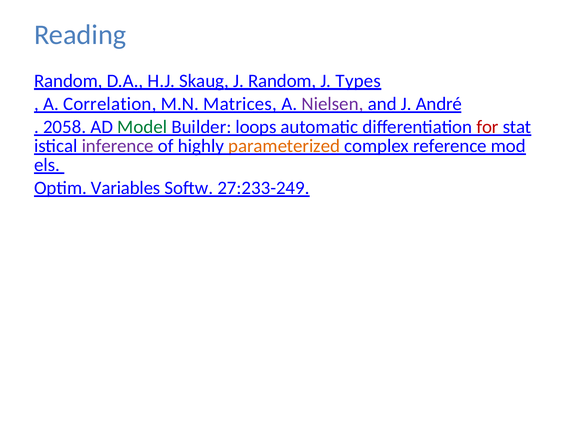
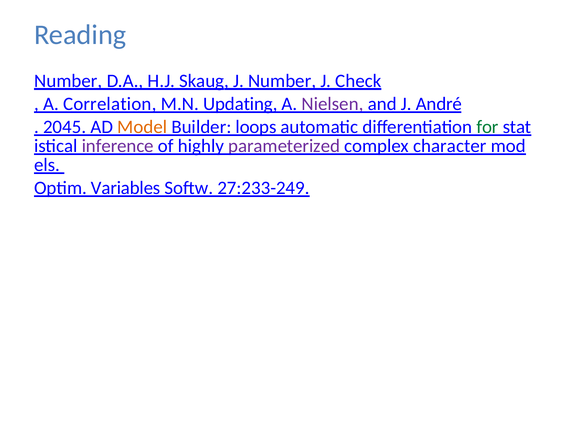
Random: Random -> Number (68, 81)
J Random: Random -> Number (282, 81)
Types: Types -> Check (358, 81)
Matrices: Matrices -> Updating (240, 104)
2058: 2058 -> 2045 (65, 127)
Model colour: green -> orange (142, 127)
for colour: red -> green (487, 127)
parameterized colour: orange -> purple (284, 146)
reference: reference -> character (450, 146)
